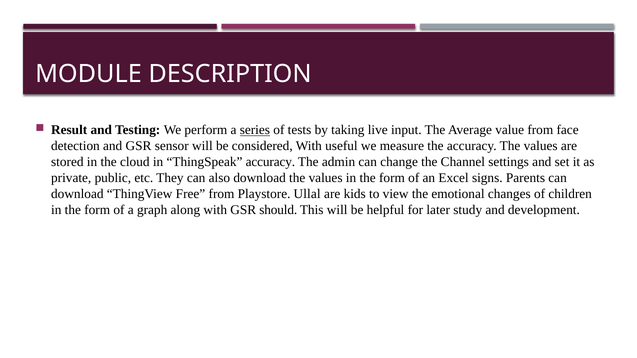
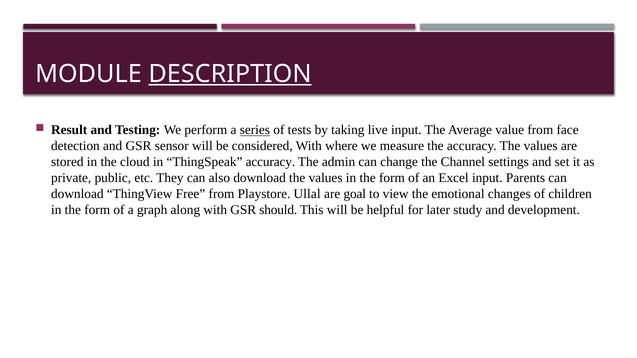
DESCRIPTION underline: none -> present (230, 74)
useful: useful -> where (341, 146)
Excel signs: signs -> input (487, 178)
kids: kids -> goal (355, 194)
